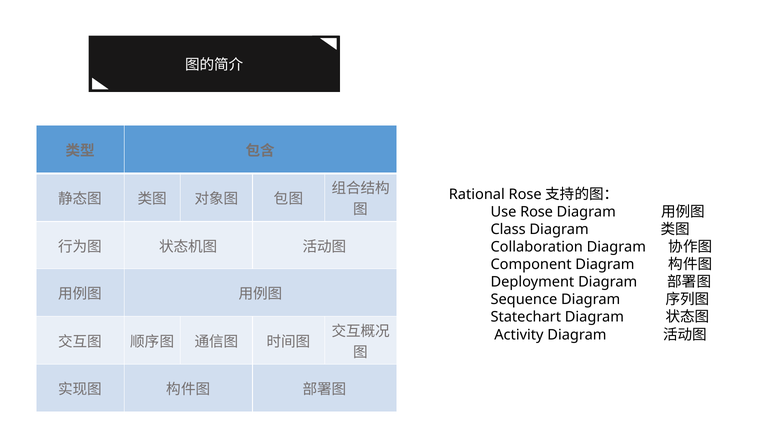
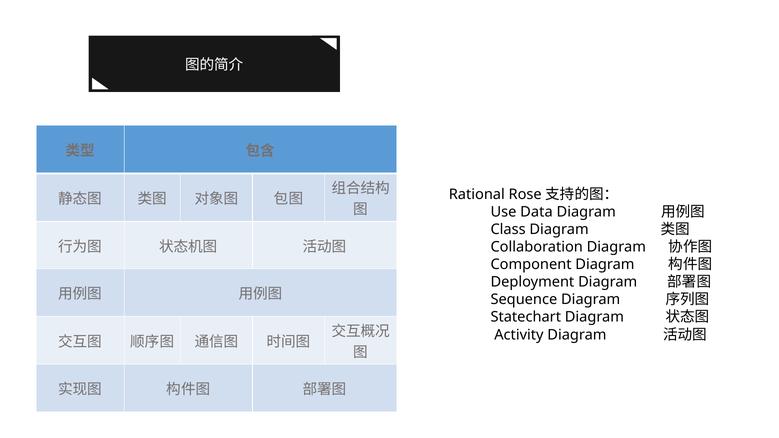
Rose: Rose -> Data (536, 212)
